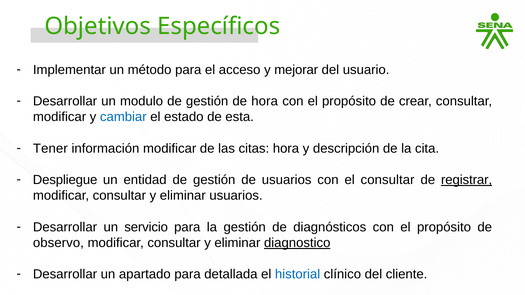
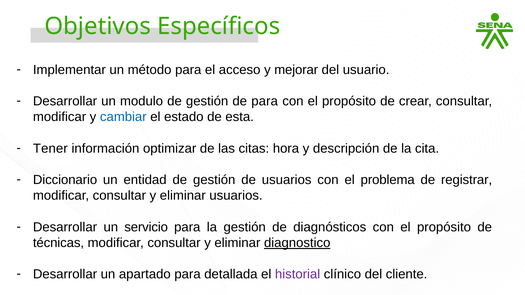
de hora: hora -> para (265, 101)
información modificar: modificar -> optimizar (170, 149)
Despliegue: Despliegue -> Diccionario (65, 180)
el consultar: consultar -> problema (388, 180)
registrar underline: present -> none (467, 180)
observo: observo -> técnicas (58, 243)
historial colour: blue -> purple (298, 275)
